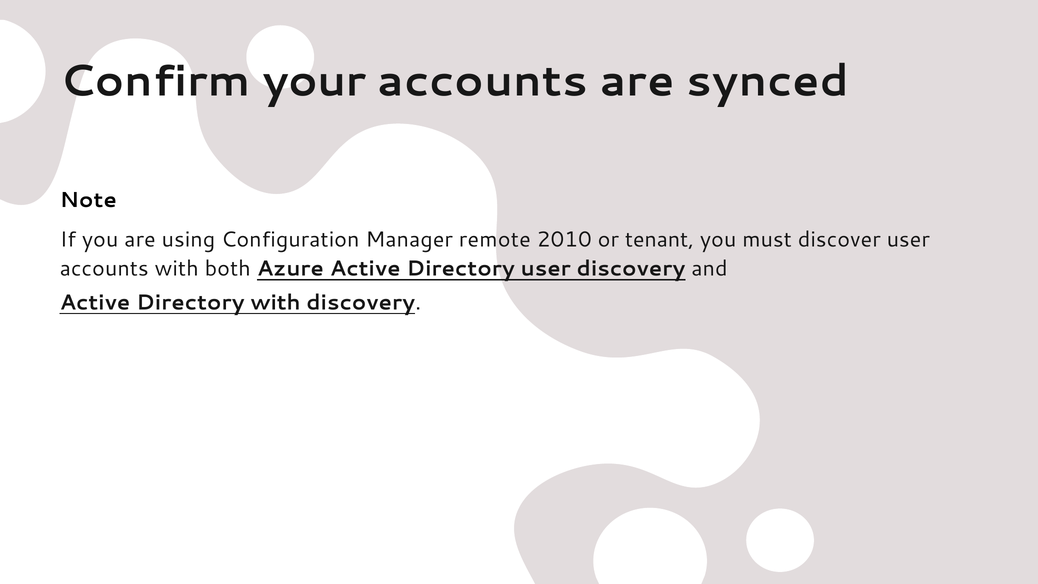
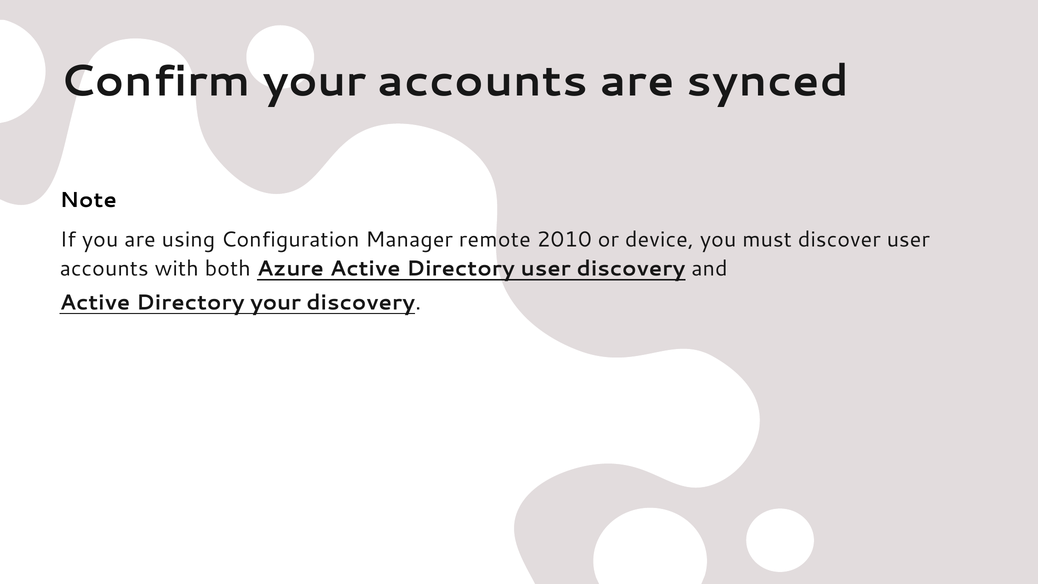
tenant: tenant -> device (659, 240)
Directory with: with -> your (275, 302)
